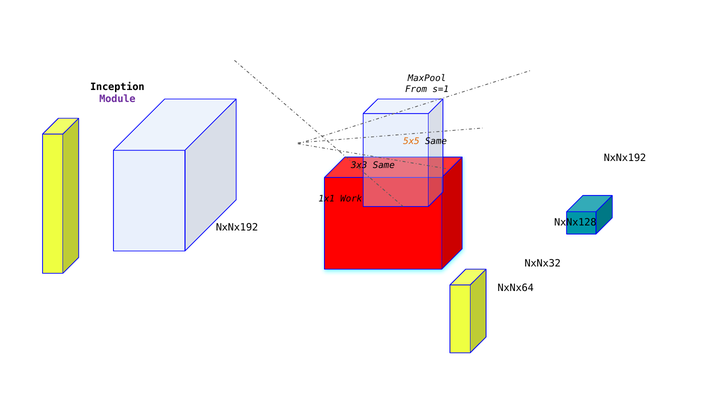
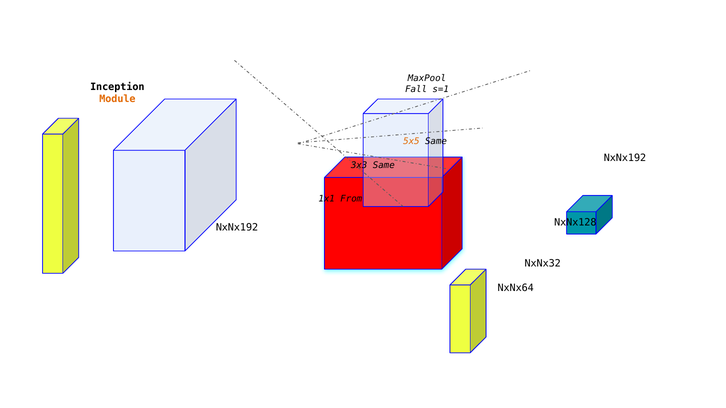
From: From -> Fall (416, 89)
Module colour: purple -> orange (117, 99)
Work: Work -> From (351, 199)
